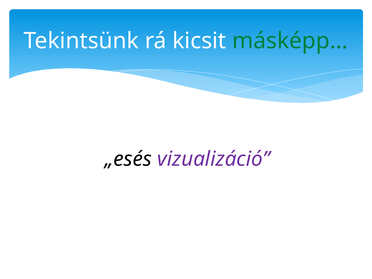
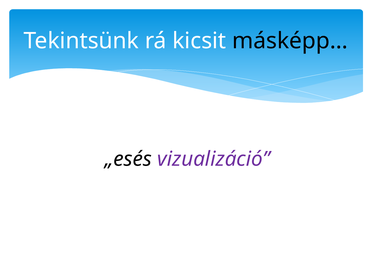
másképp… colour: green -> black (290, 41)
